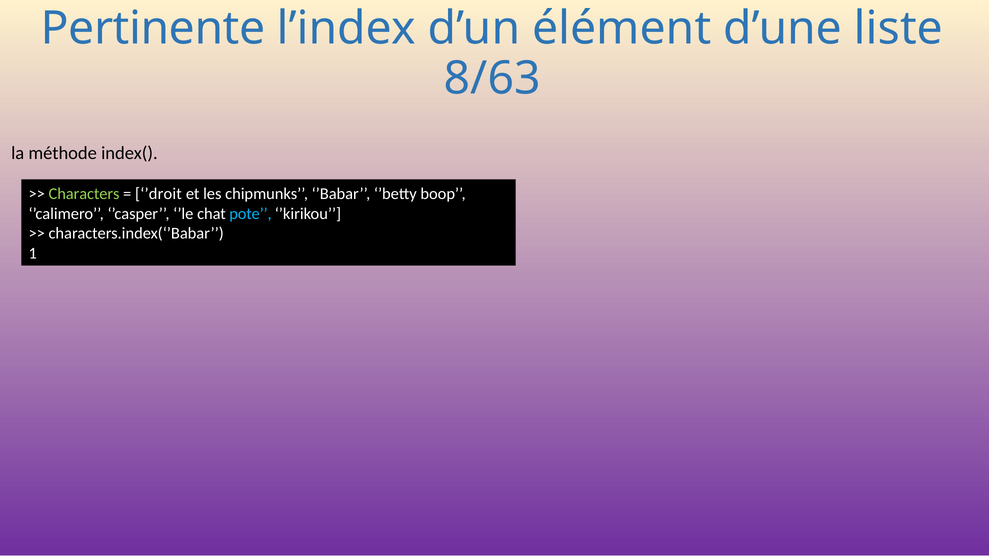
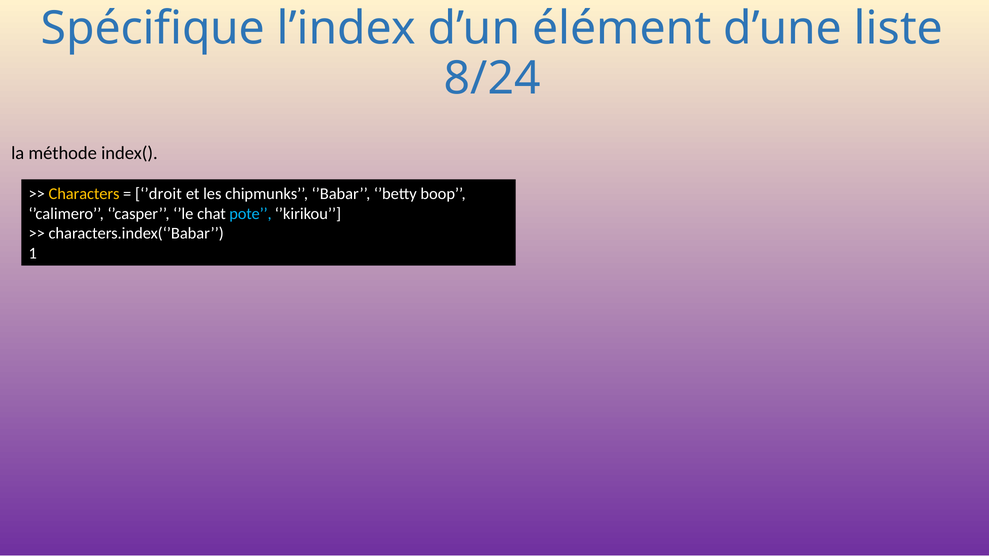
Pertinente: Pertinente -> Spécifique (153, 28)
8/63: 8/63 -> 8/24 (492, 79)
Characters colour: light green -> yellow (84, 194)
